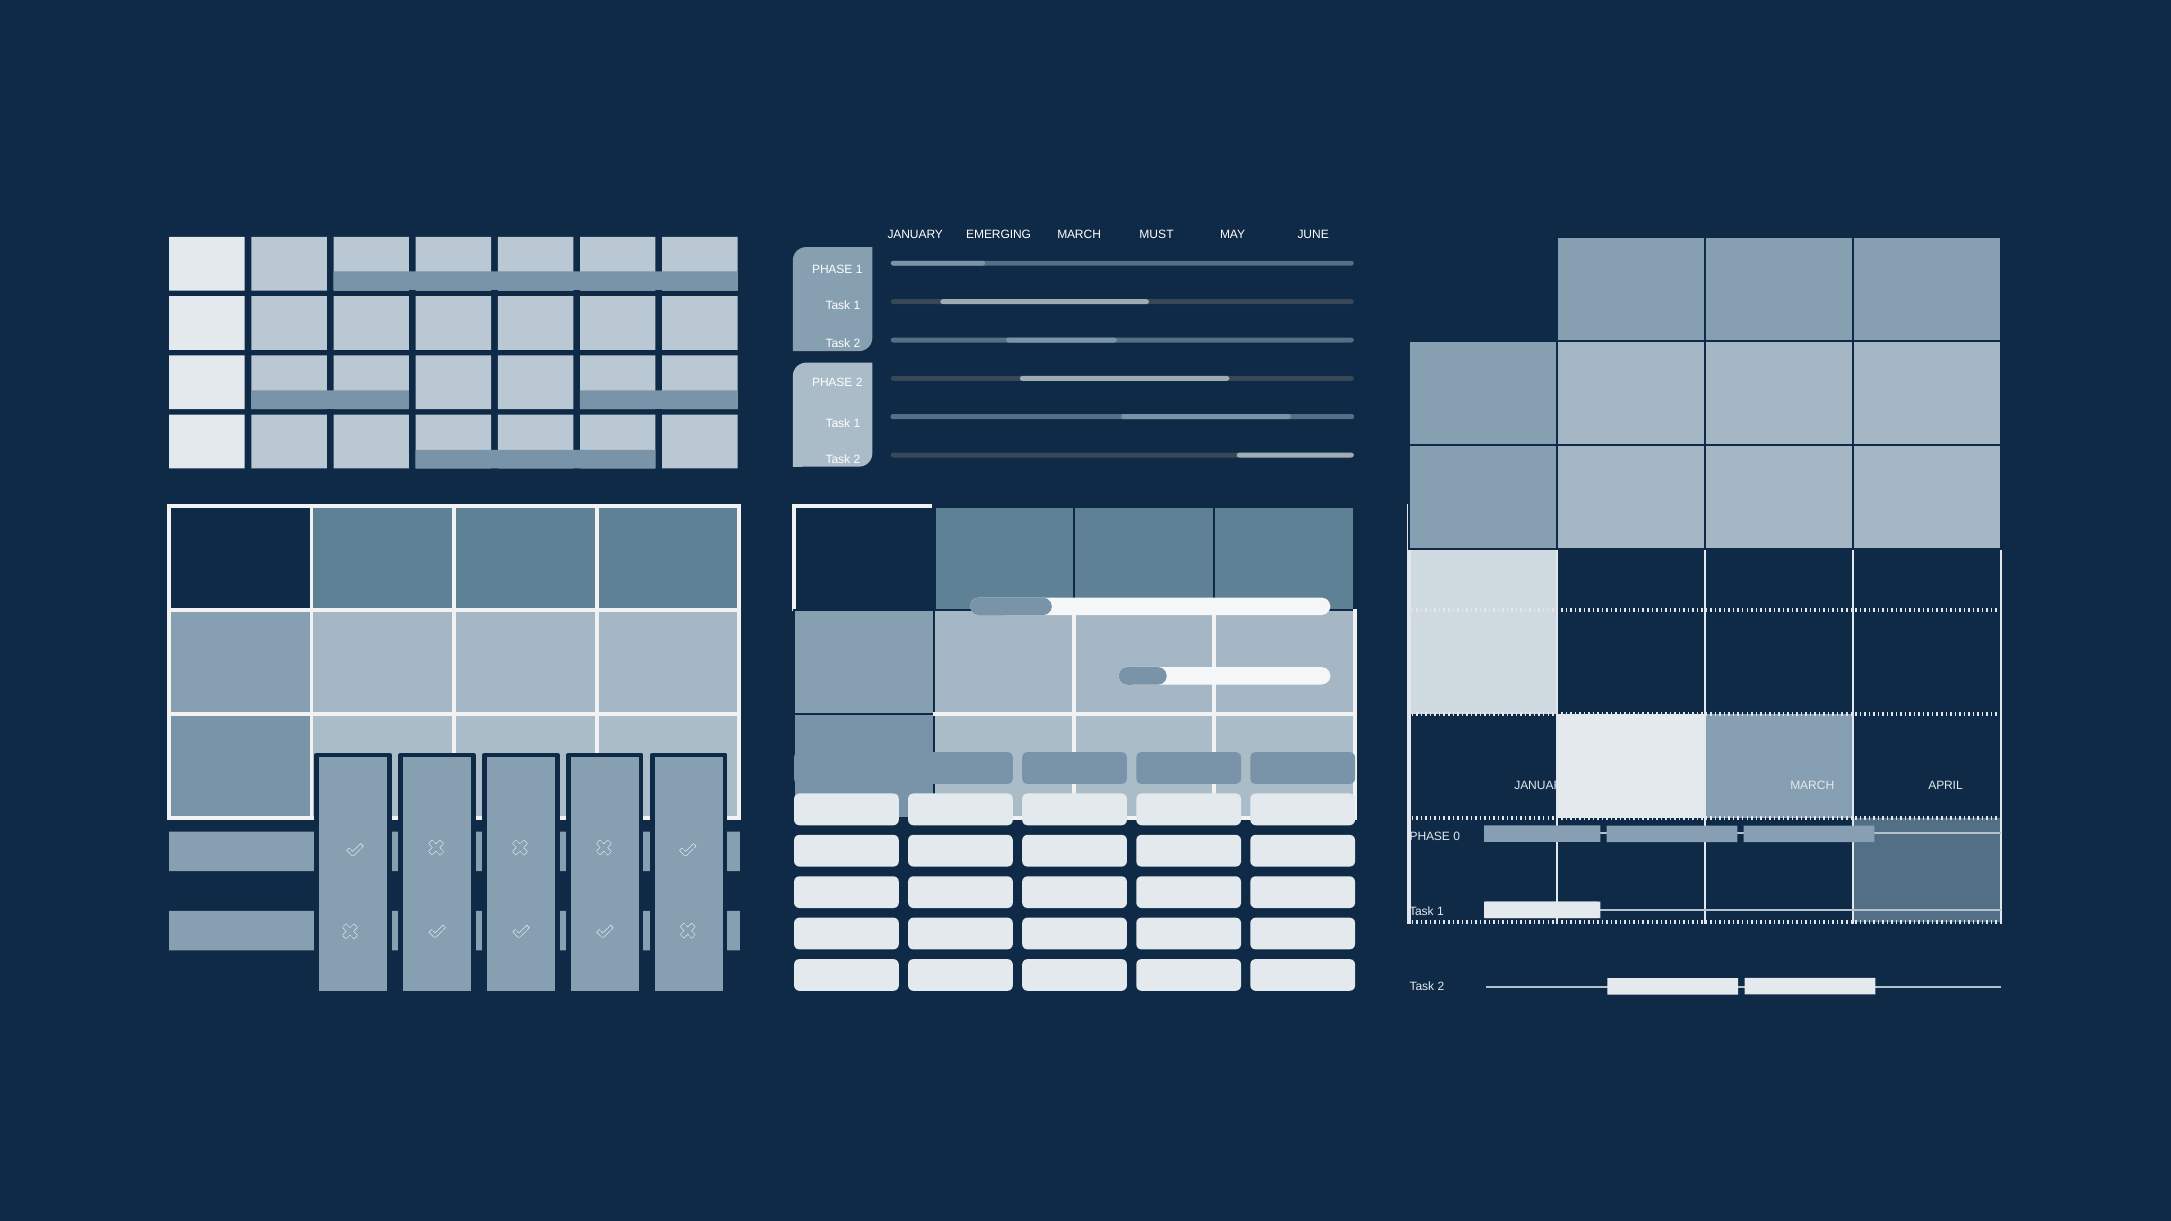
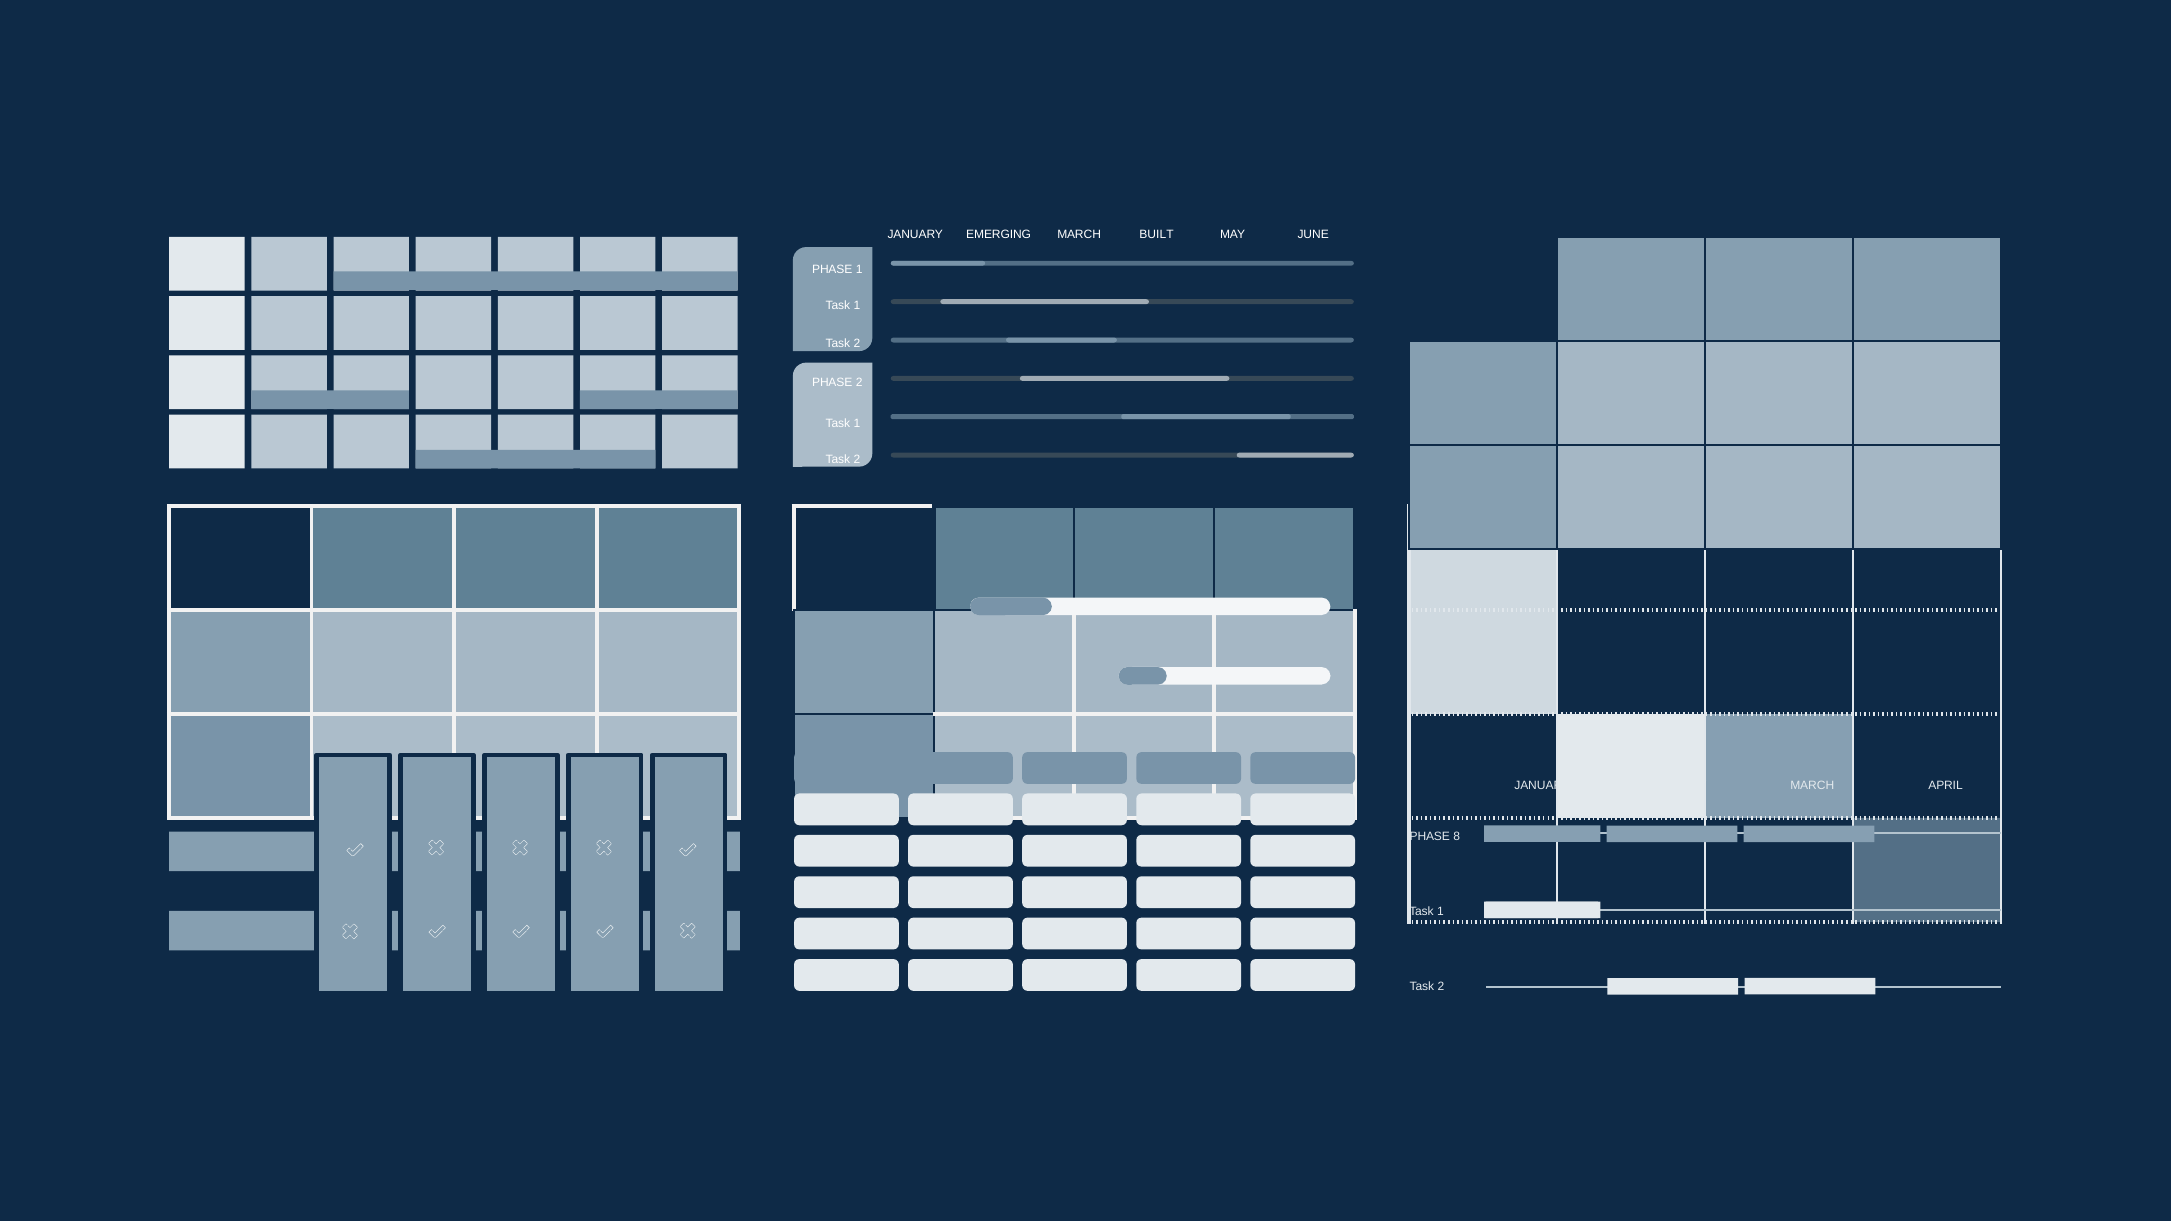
MUST: MUST -> BUILT (1156, 234)
0: 0 -> 8 (1457, 836)
